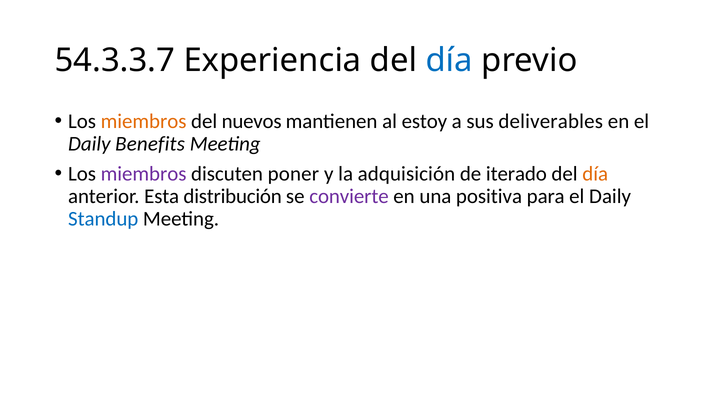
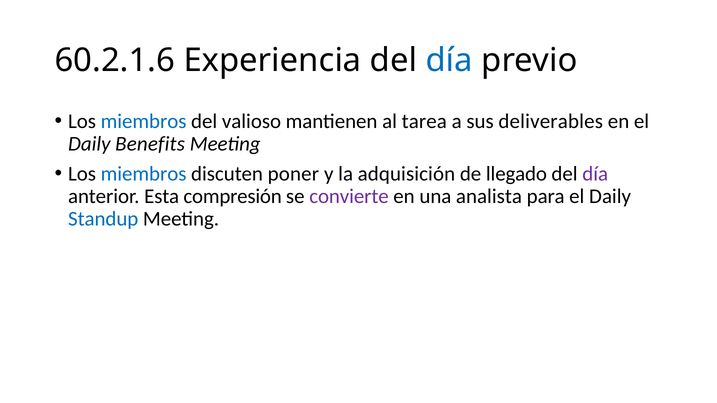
54.3.3.7: 54.3.3.7 -> 60.2.1.6 (115, 60)
miembros colour: orange -> blue (144, 121)
nuevos: nuevos -> valioso (252, 121)
estoy: estoy -> tarea (424, 121)
miembros colour: purple -> blue (144, 174)
iterado: iterado -> llegado (516, 174)
día colour: orange -> purple (595, 174)
distribución: distribución -> compresión (233, 196)
positiva: positiva -> analista (489, 196)
